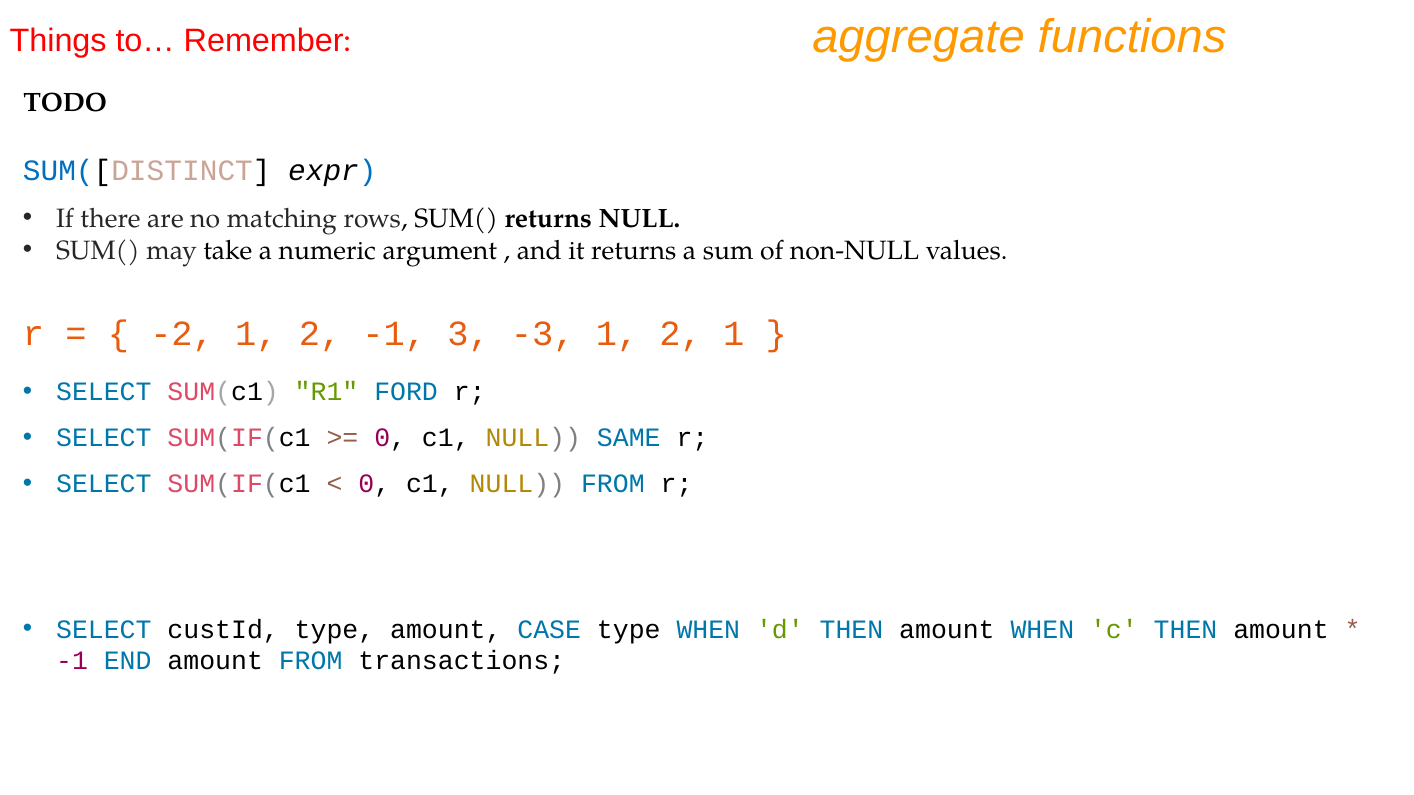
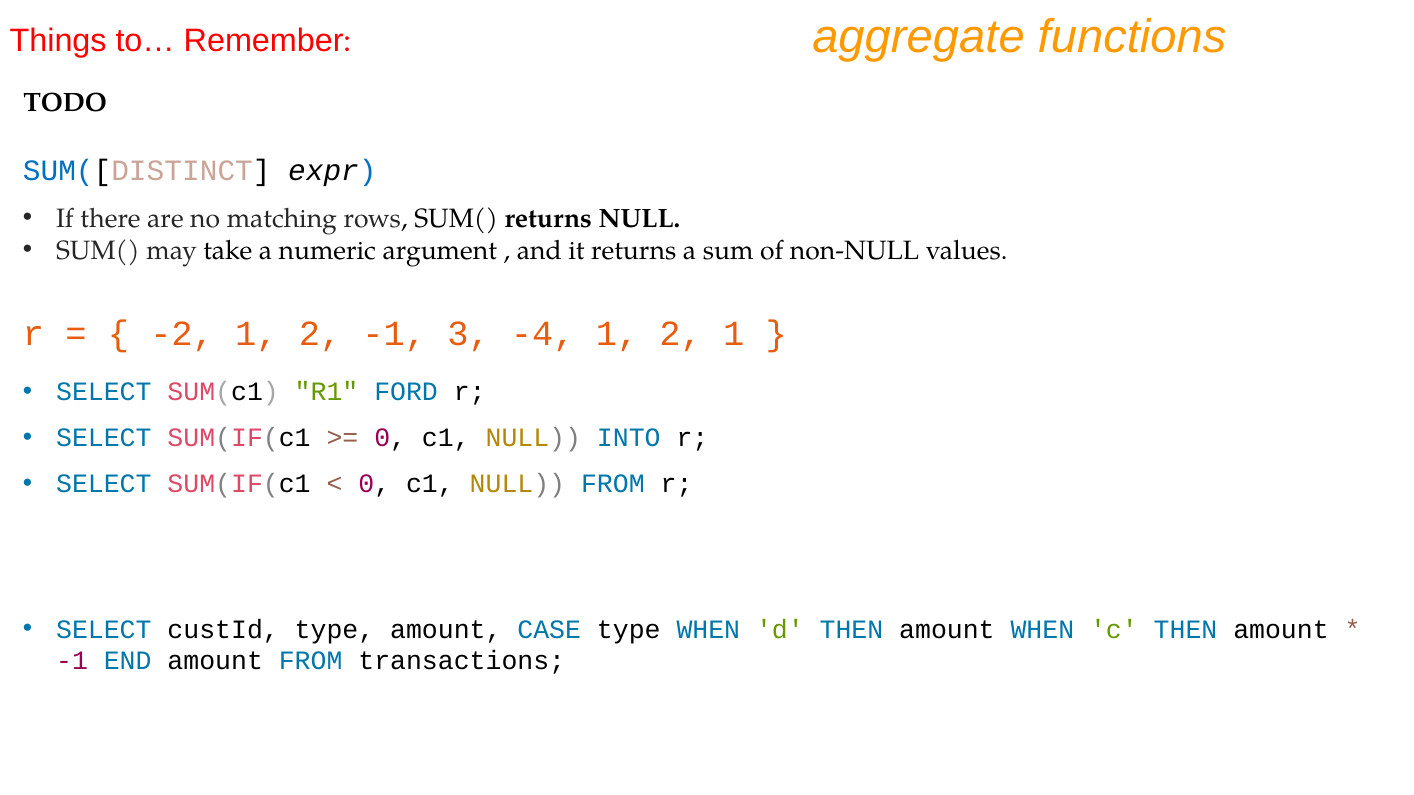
-3: -3 -> -4 (543, 334)
SAME: SAME -> INTO (629, 438)
